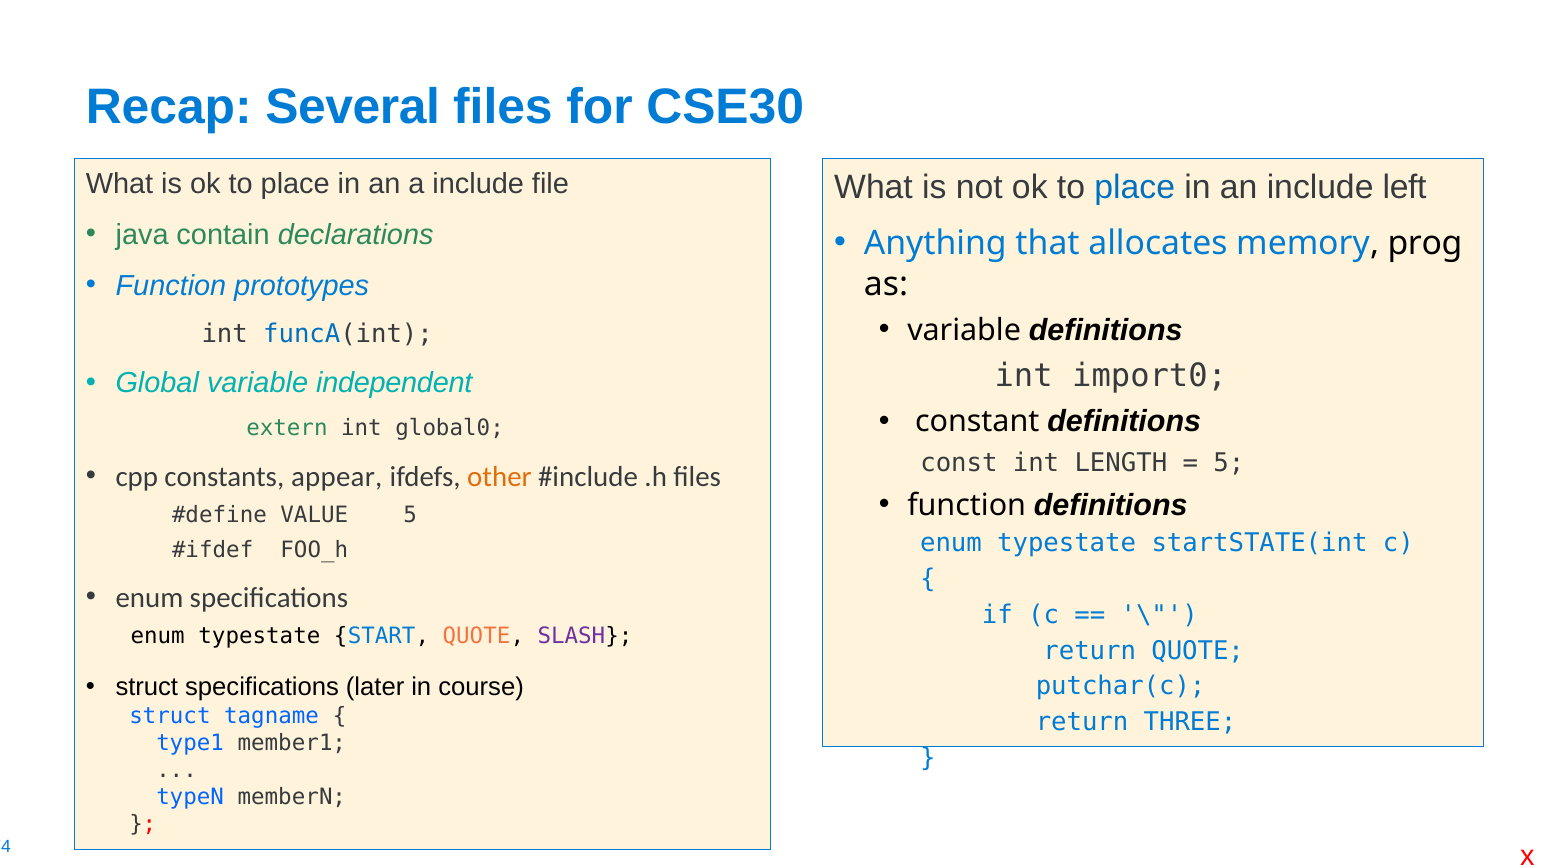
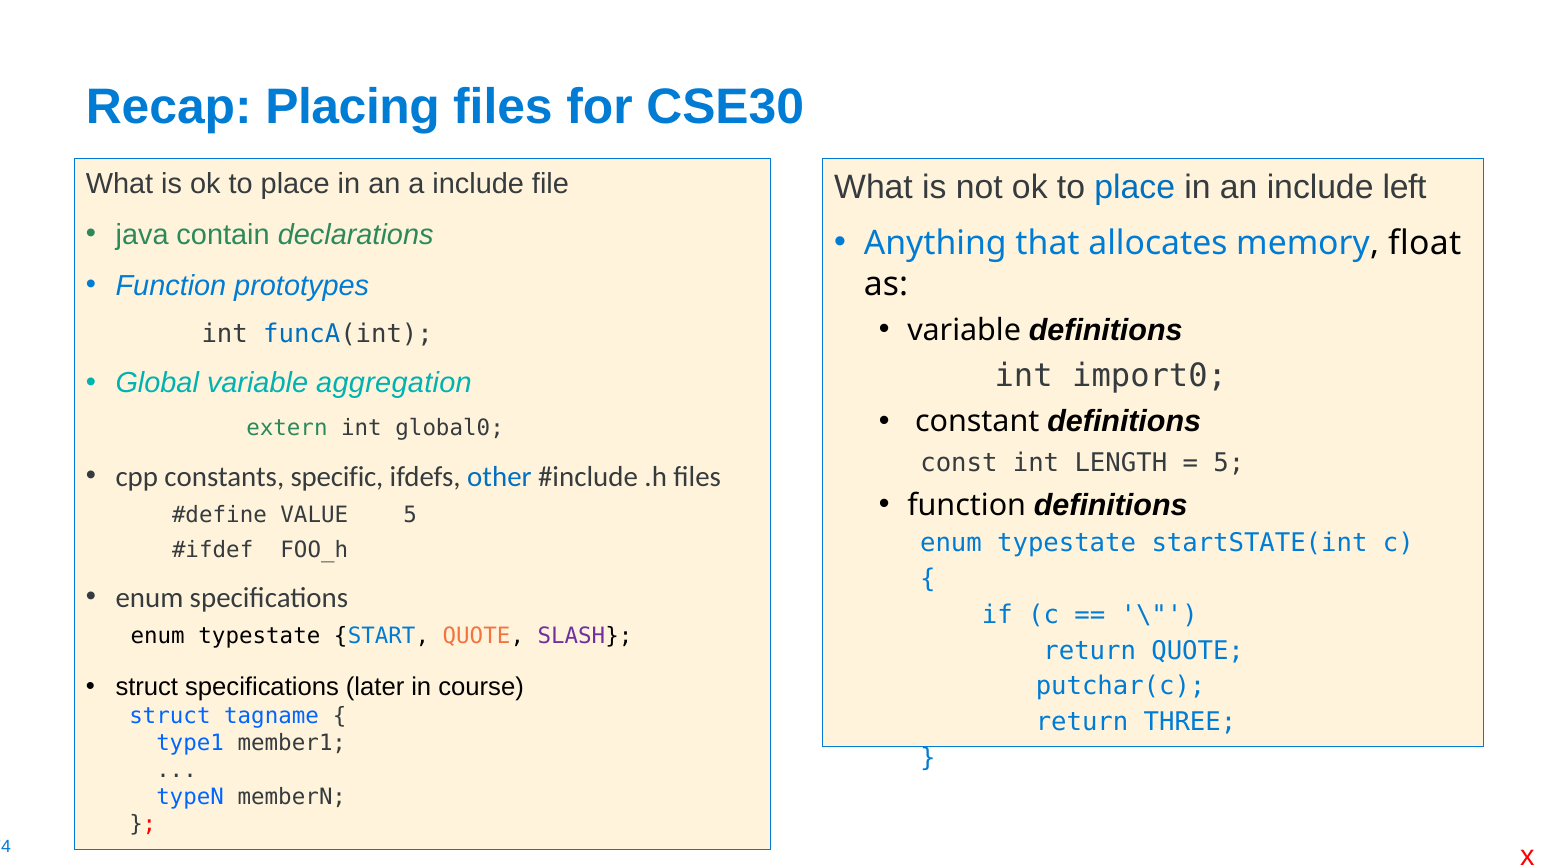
Several: Several -> Placing (353, 107)
prog: prog -> float (1425, 244)
independent: independent -> aggregation (394, 383)
appear: appear -> specific (337, 476)
other colour: orange -> blue (499, 476)
